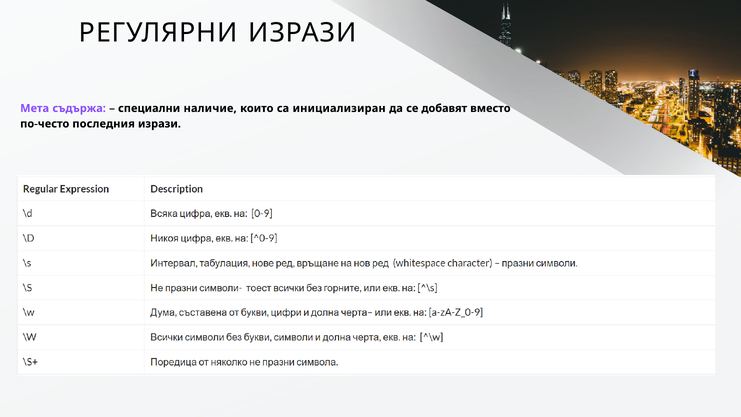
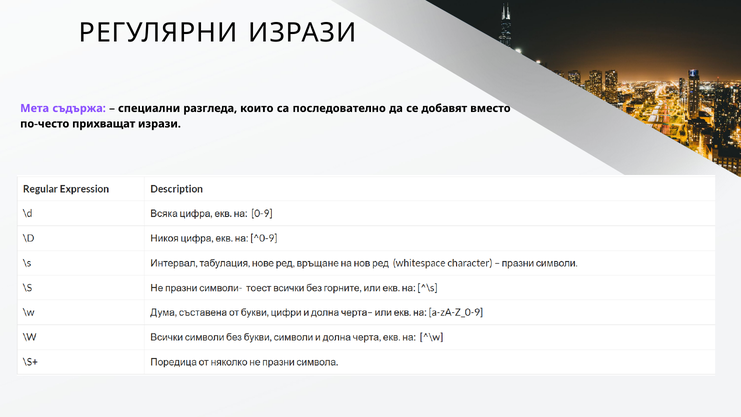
наличие: наличие -> разгледа (210, 108)
инициализиран: инициализиран -> последователно (339, 108)
последния: последния -> прихващат (104, 124)
